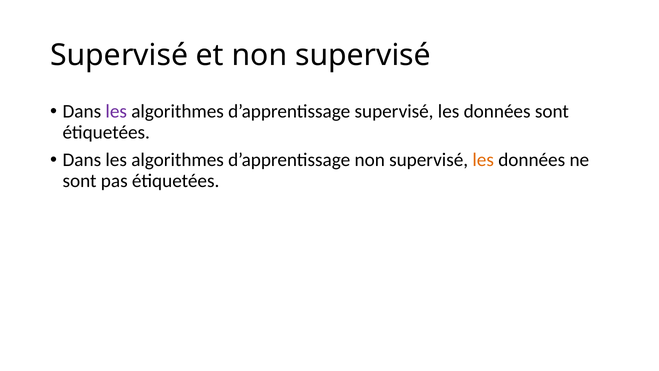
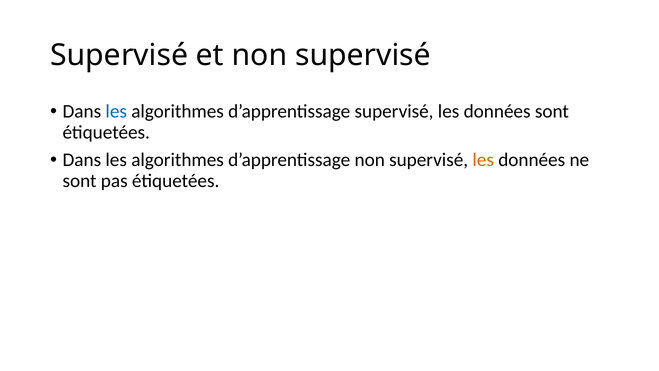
les colour: purple -> blue (116, 111)
